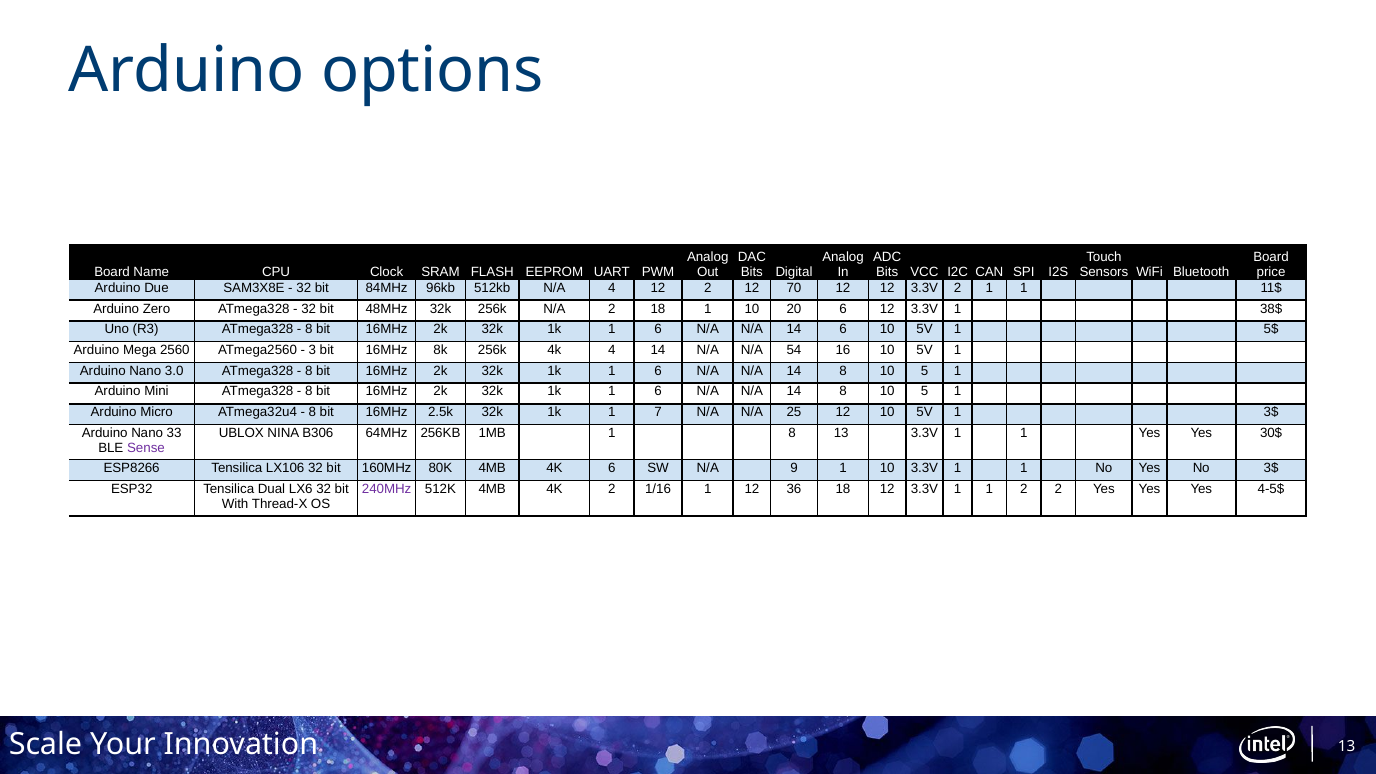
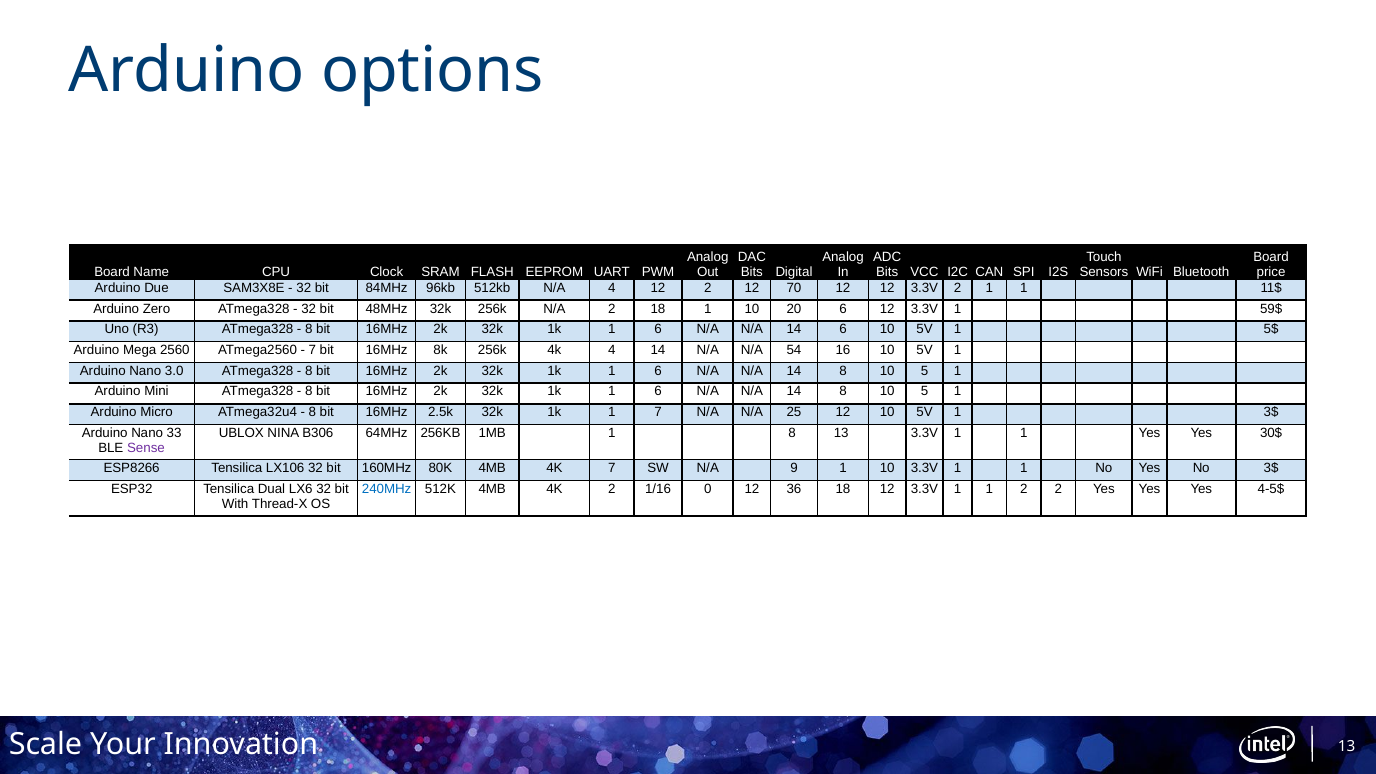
38$: 38$ -> 59$ (1271, 309)
3: 3 -> 7 (312, 350)
4K 6: 6 -> 7 (612, 468)
240MHz colour: purple -> blue (387, 489)
1/16 1: 1 -> 0 (708, 489)
